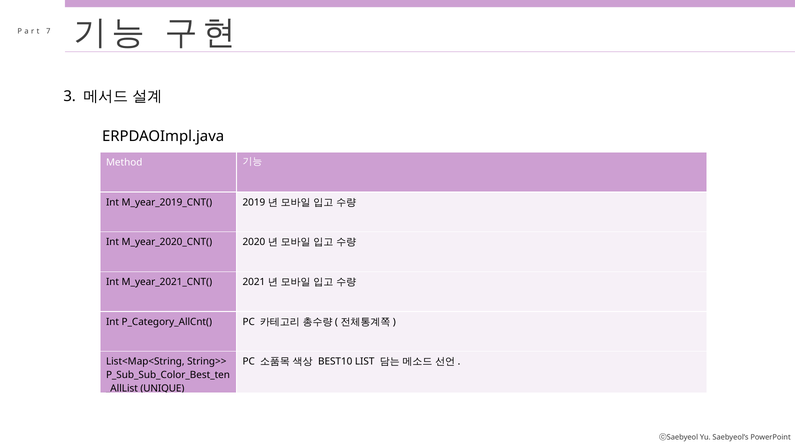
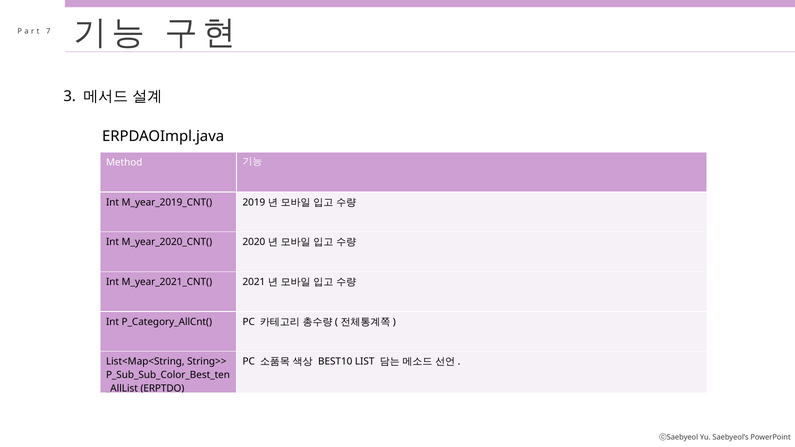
UNIQUE: UNIQUE -> ERPTDO (162, 389)
